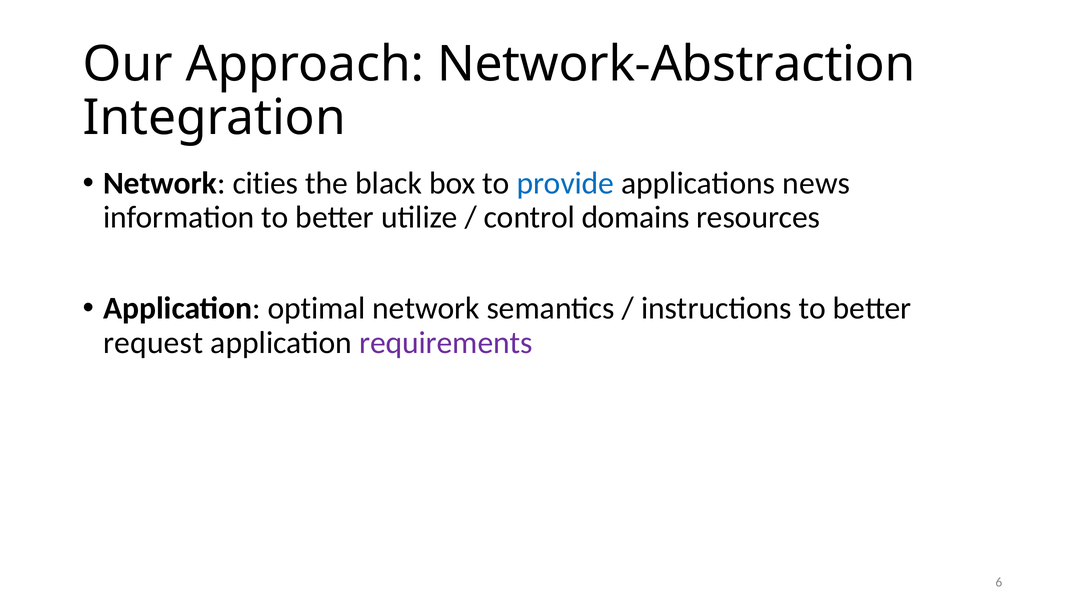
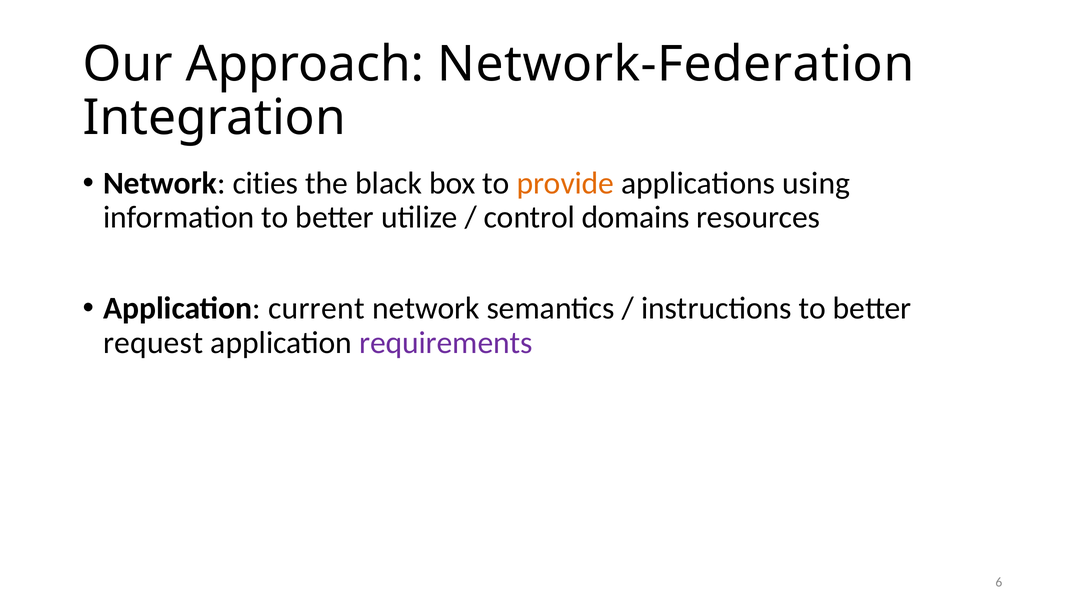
Network-Abstraction: Network-Abstraction -> Network-Federation (676, 64)
provide colour: blue -> orange (565, 183)
news: news -> using (816, 183)
optimal: optimal -> current (316, 309)
